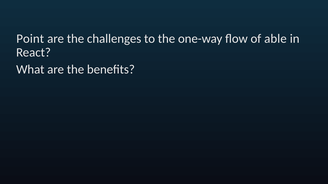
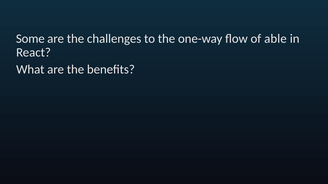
Point: Point -> Some (30, 39)
